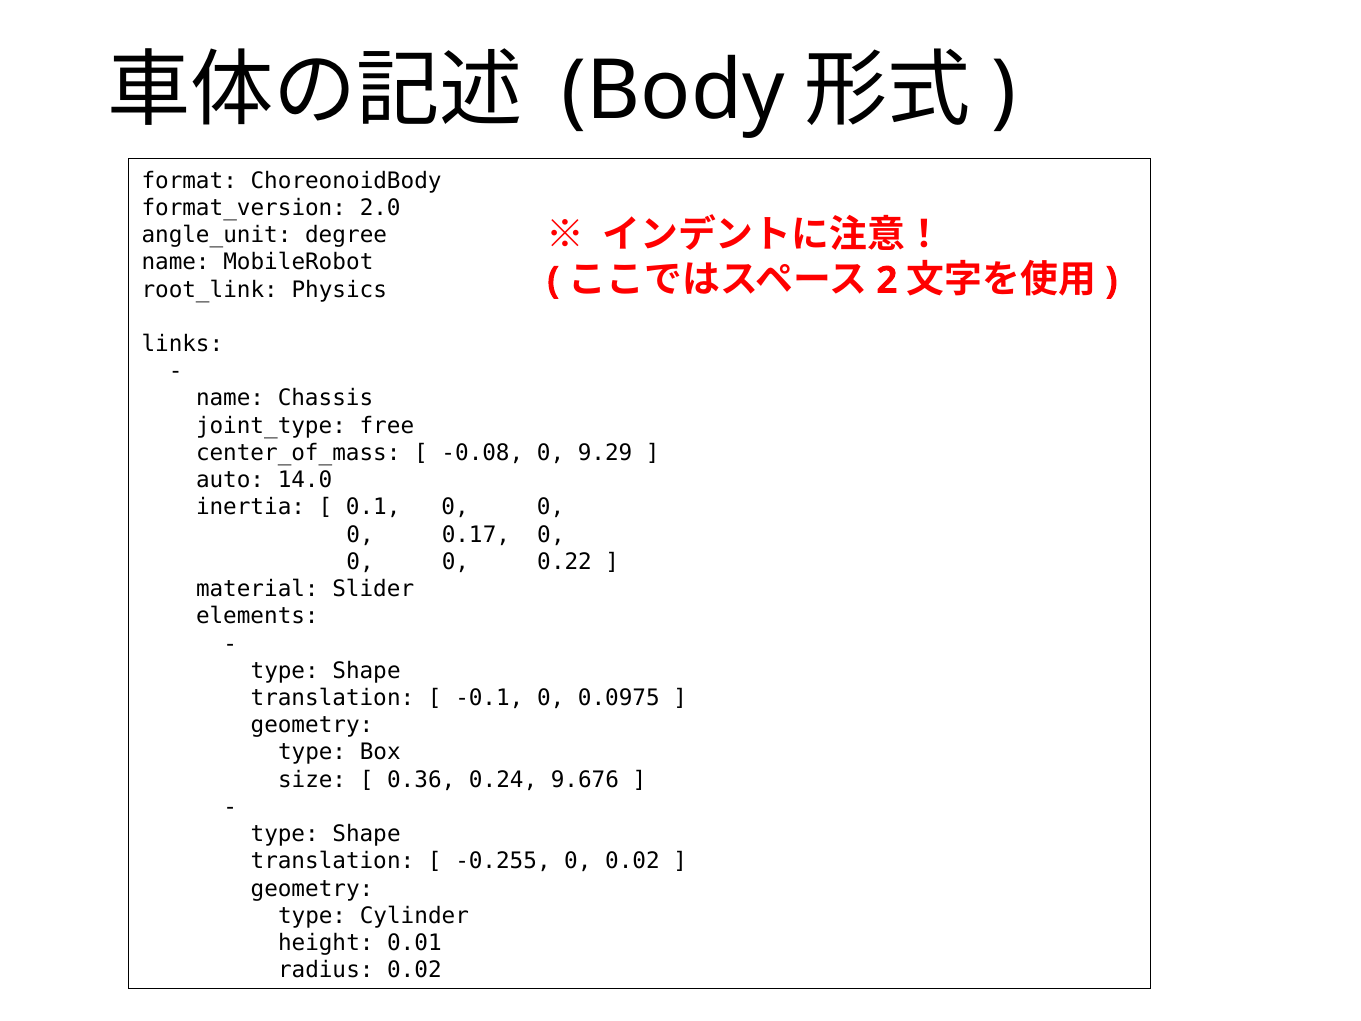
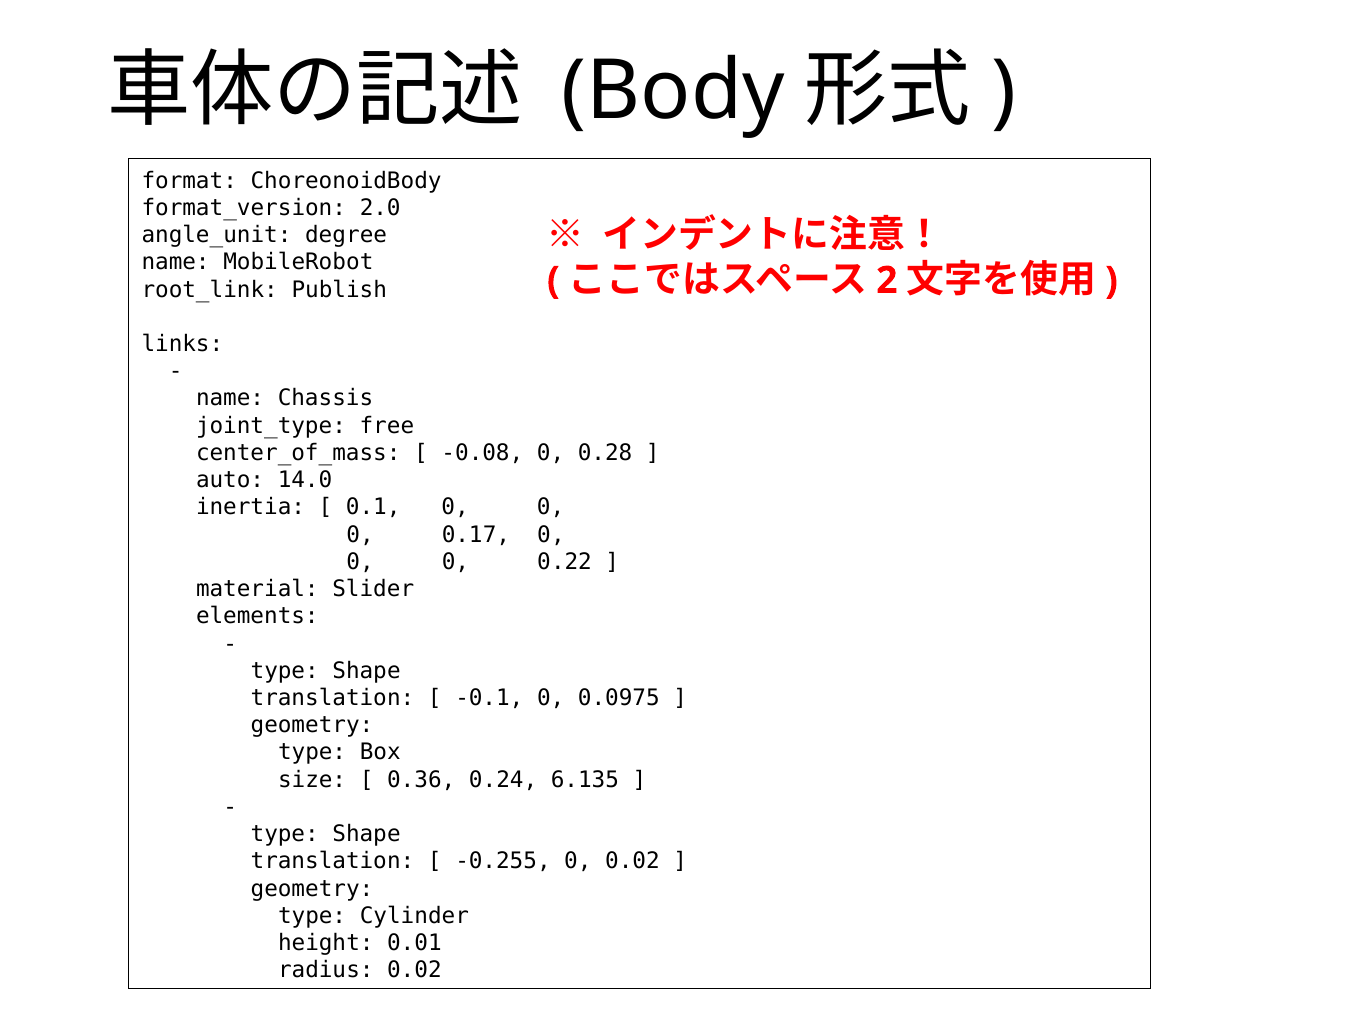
Physics: Physics -> Publish (339, 290)
9.29: 9.29 -> 0.28 (605, 453)
9.676: 9.676 -> 6.135 (585, 779)
